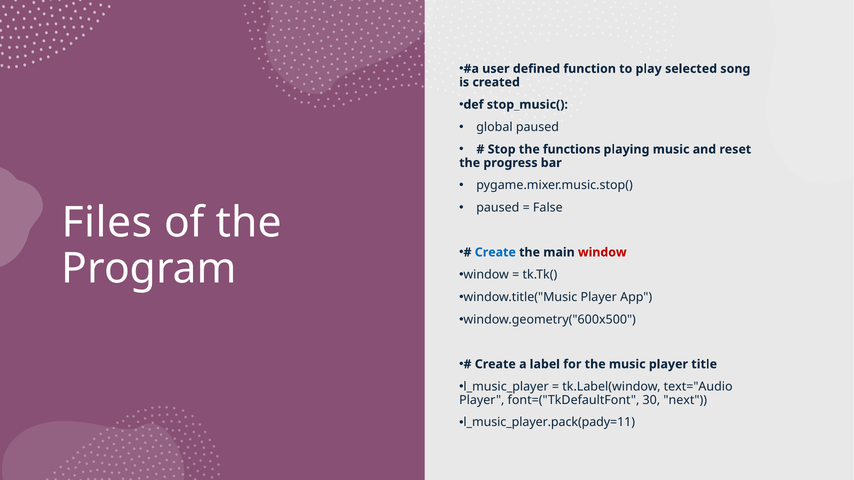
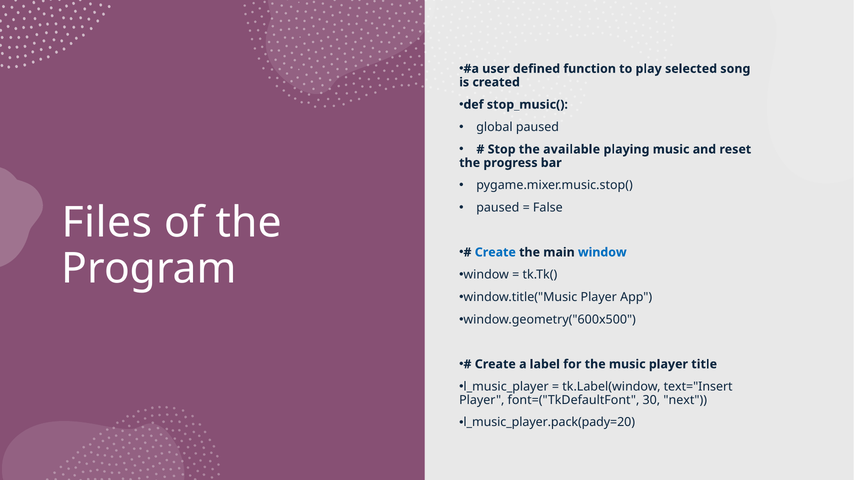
functions: functions -> available (572, 149)
window colour: red -> blue (602, 252)
text="Audio: text="Audio -> text="Insert (698, 387)
l_music_player.pack(pady=11: l_music_player.pack(pady=11 -> l_music_player.pack(pady=20 (549, 423)
